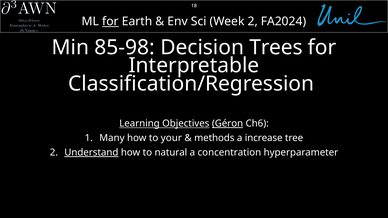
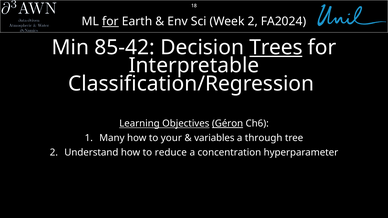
85-98: 85-98 -> 85-42 (125, 47)
Trees underline: none -> present (276, 47)
methods: methods -> variables (214, 138)
increase: increase -> through (264, 138)
Understand underline: present -> none (91, 153)
natural: natural -> reduce (171, 153)
